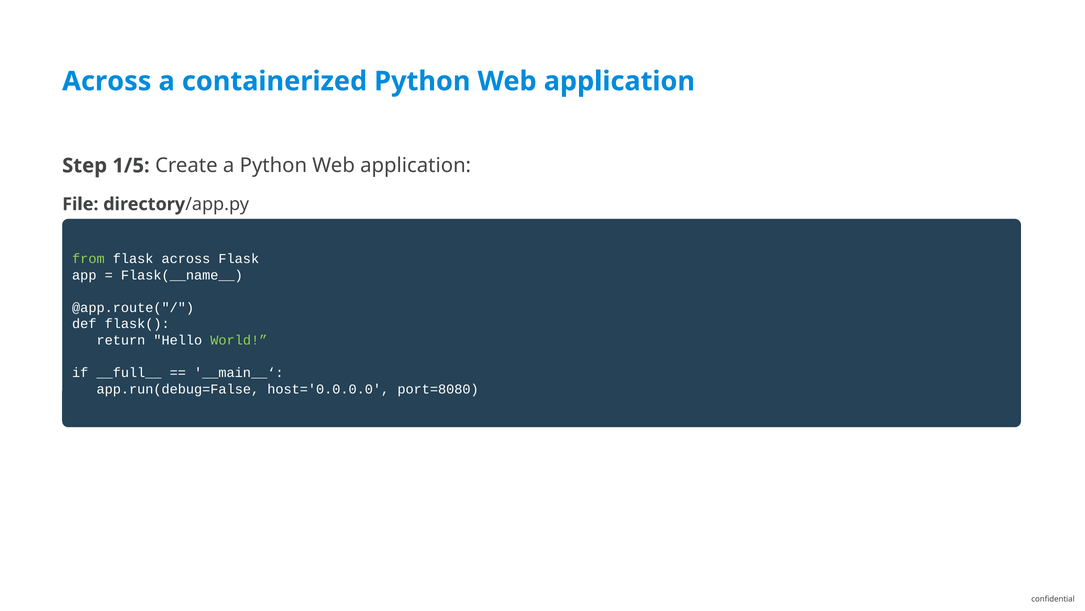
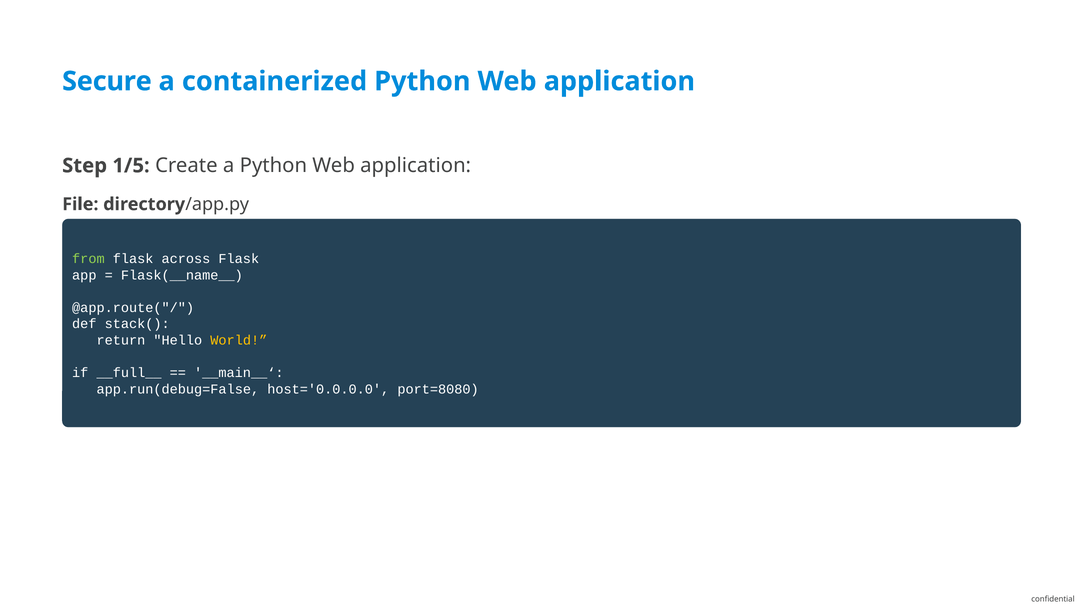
Across: Across -> Secure (107, 81)
flask(: flask( -> stack( (137, 324)
World colour: light green -> yellow (239, 340)
